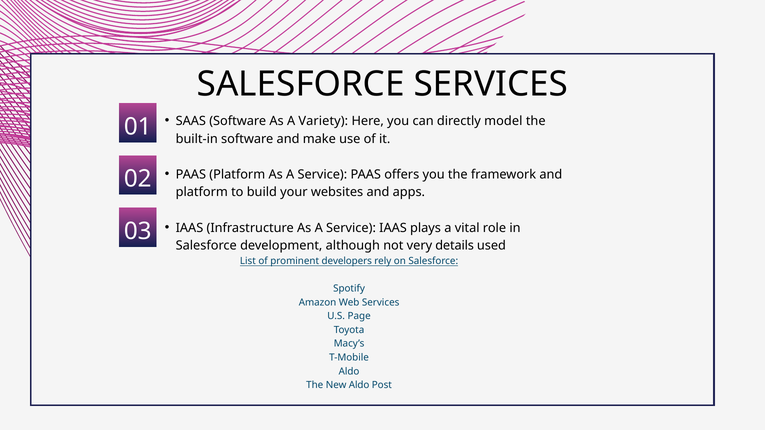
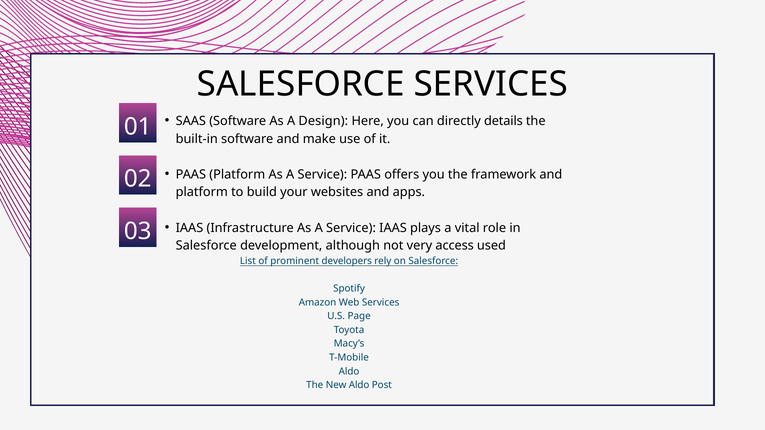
Variety: Variety -> Design (323, 121)
model: model -> details (503, 121)
details: details -> access (455, 246)
